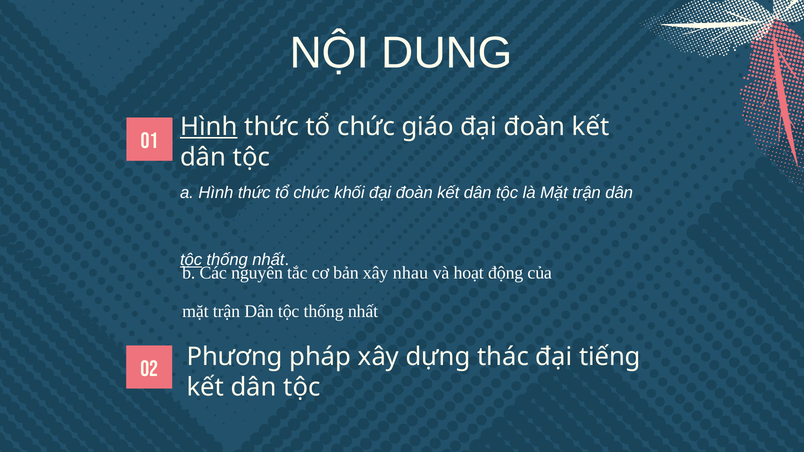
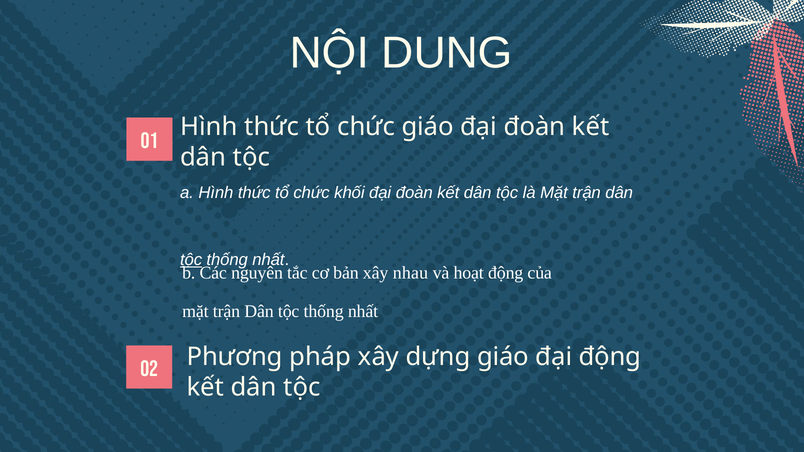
Hình underline: present -> none (209, 127)
dựng thác: thác -> giáo (503, 357)
đại tiếng: tiếng -> động (610, 357)
